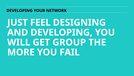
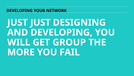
JUST FEEL: FEEL -> JUST (40, 22)
